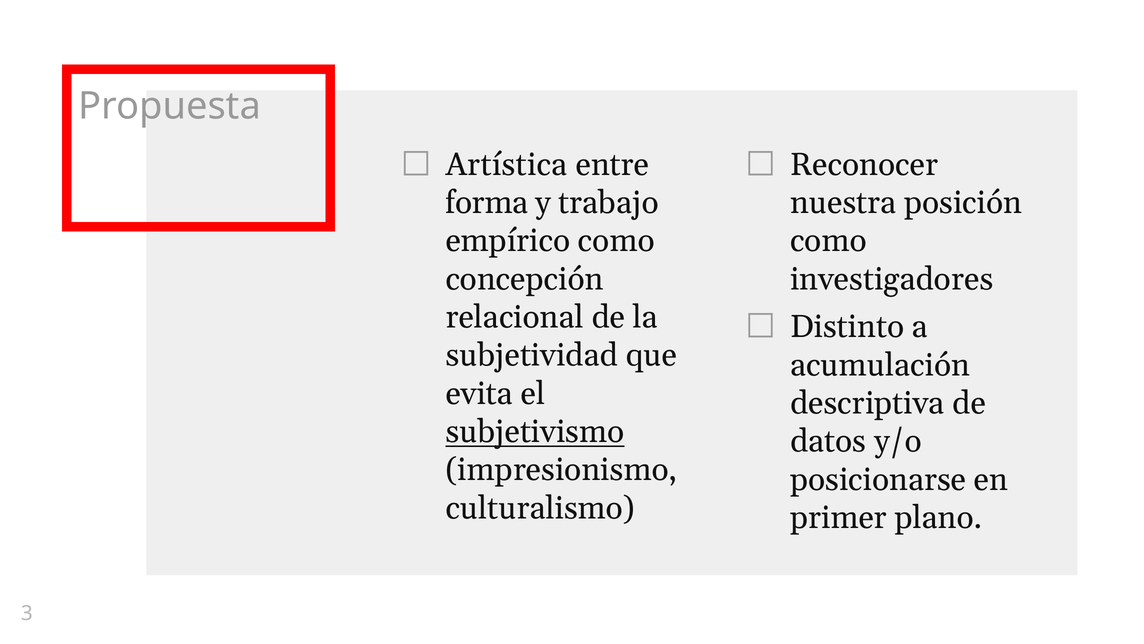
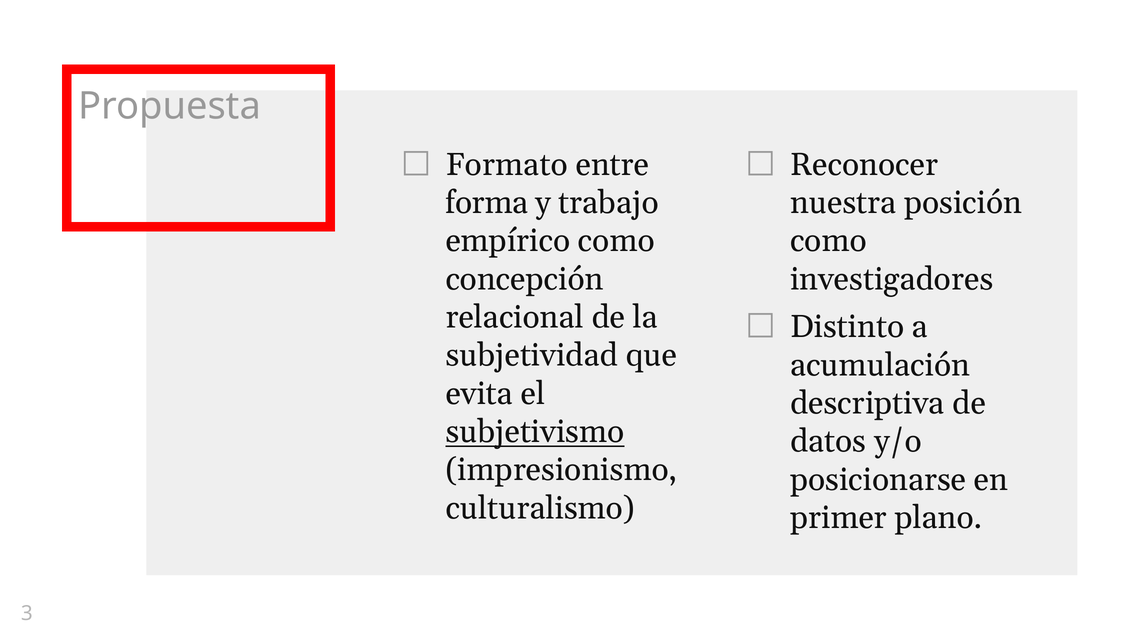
Artística: Artística -> Formato (507, 164)
